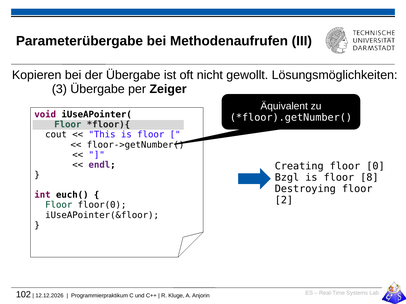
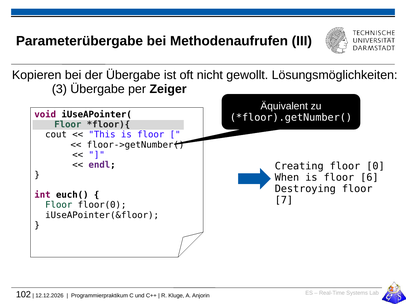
Bzgl: Bzgl -> When (287, 178)
8: 8 -> 6 (369, 178)
2: 2 -> 7 (284, 200)
